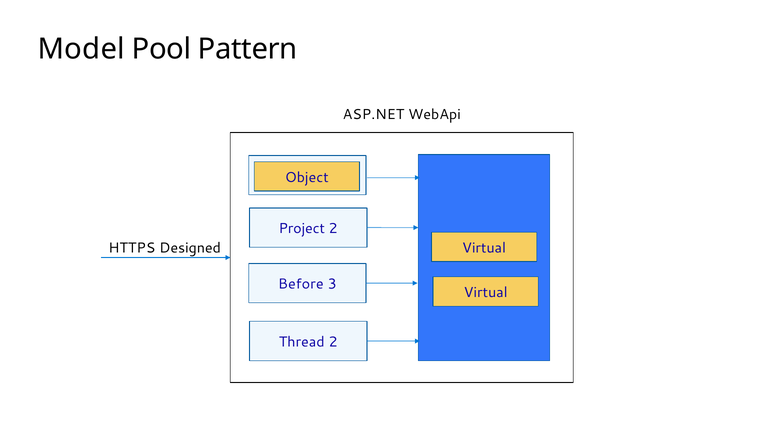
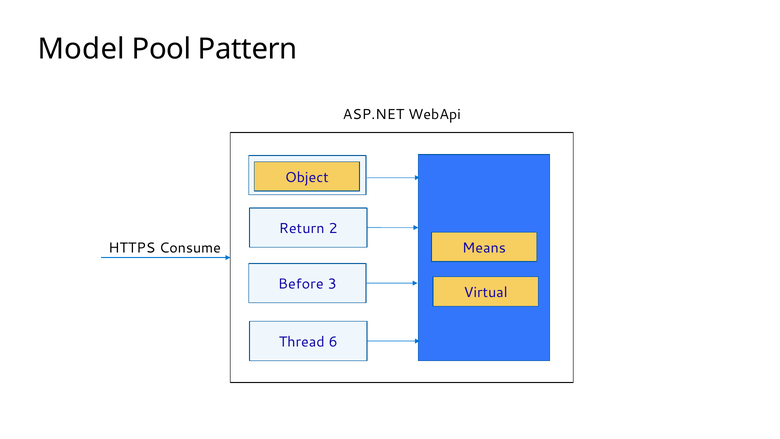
Project: Project -> Return (302, 228)
Designed: Designed -> Consume (190, 248)
Virtual: Virtual -> Means (484, 248)
Thread 2: 2 -> 6 (333, 342)
